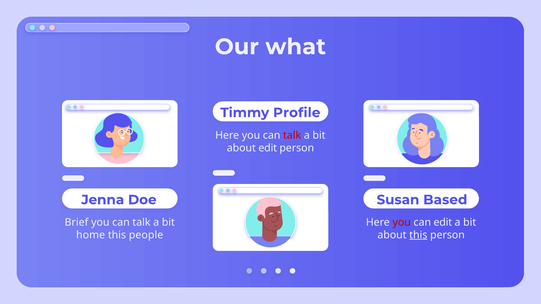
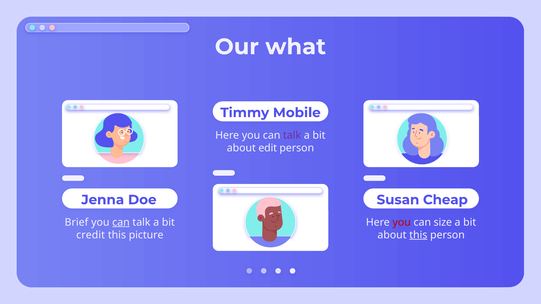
Profile: Profile -> Mobile (297, 113)
talk colour: red -> purple (292, 136)
Based: Based -> Cheap (445, 200)
can underline: none -> present (121, 222)
can edit: edit -> size (443, 222)
home: home -> credit (91, 235)
people: people -> picture (146, 235)
